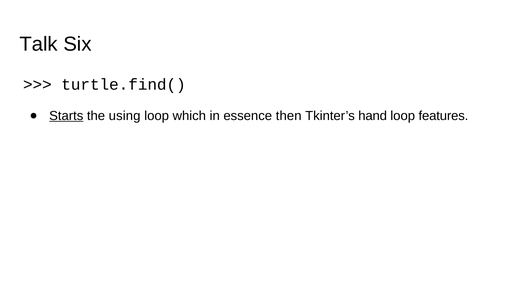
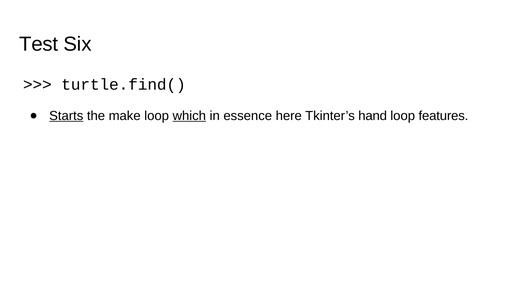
Talk: Talk -> Test (39, 44)
using: using -> make (125, 116)
which underline: none -> present (189, 116)
then: then -> here (289, 116)
